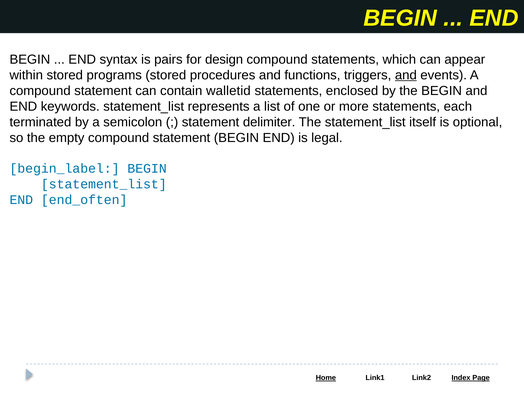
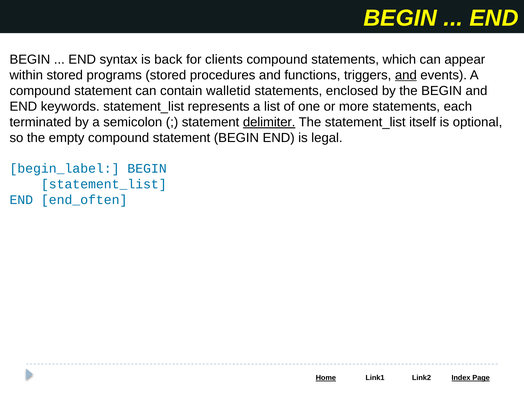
pairs: pairs -> back (168, 59)
design: design -> clients (224, 59)
delimiter underline: none -> present (269, 122)
